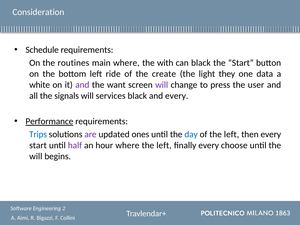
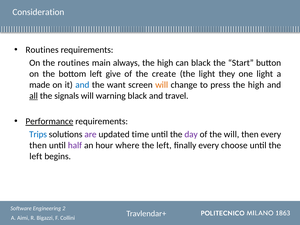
Schedule: Schedule -> Routines (42, 50)
main where: where -> always (126, 63)
with: with -> high (165, 63)
ride: ride -> give (113, 74)
one data: data -> light (265, 74)
white: white -> made (40, 85)
and colour: purple -> blue (82, 85)
will colour: purple -> orange (162, 85)
user: user -> high (256, 85)
all underline: none -> present (34, 96)
services: services -> warning (111, 96)
and every: every -> travel (177, 96)
ones: ones -> time (140, 134)
day colour: blue -> purple (191, 134)
of the left: left -> will (232, 134)
start: start -> then (38, 145)
will: will -> left (36, 156)
